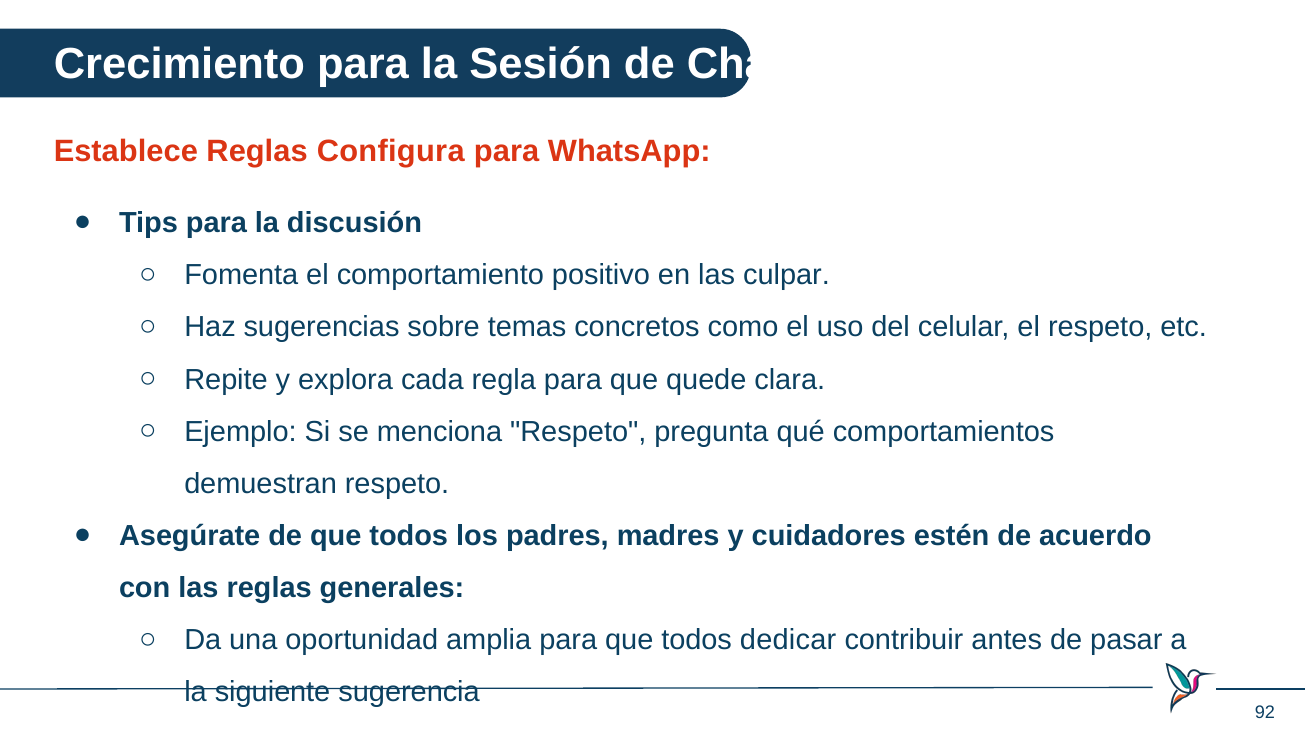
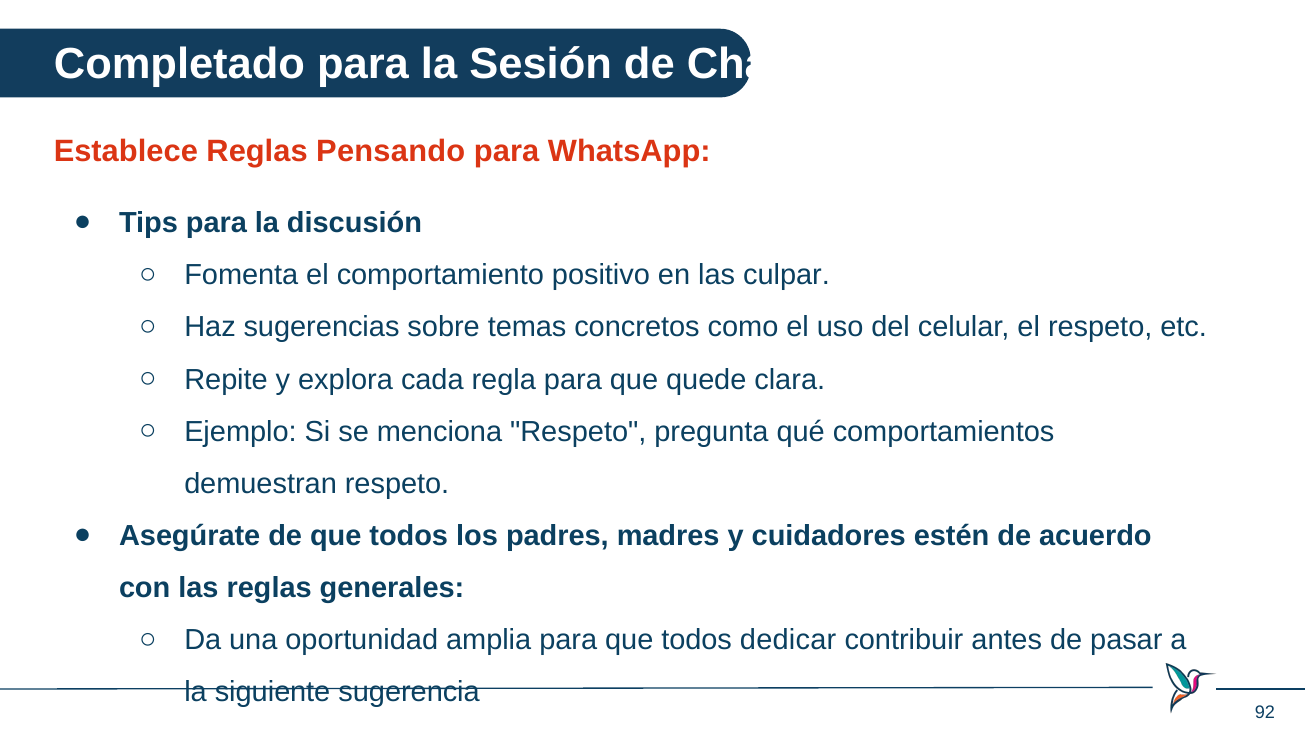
Crecimiento: Crecimiento -> Completado (179, 64)
Configura: Configura -> Pensando (391, 152)
